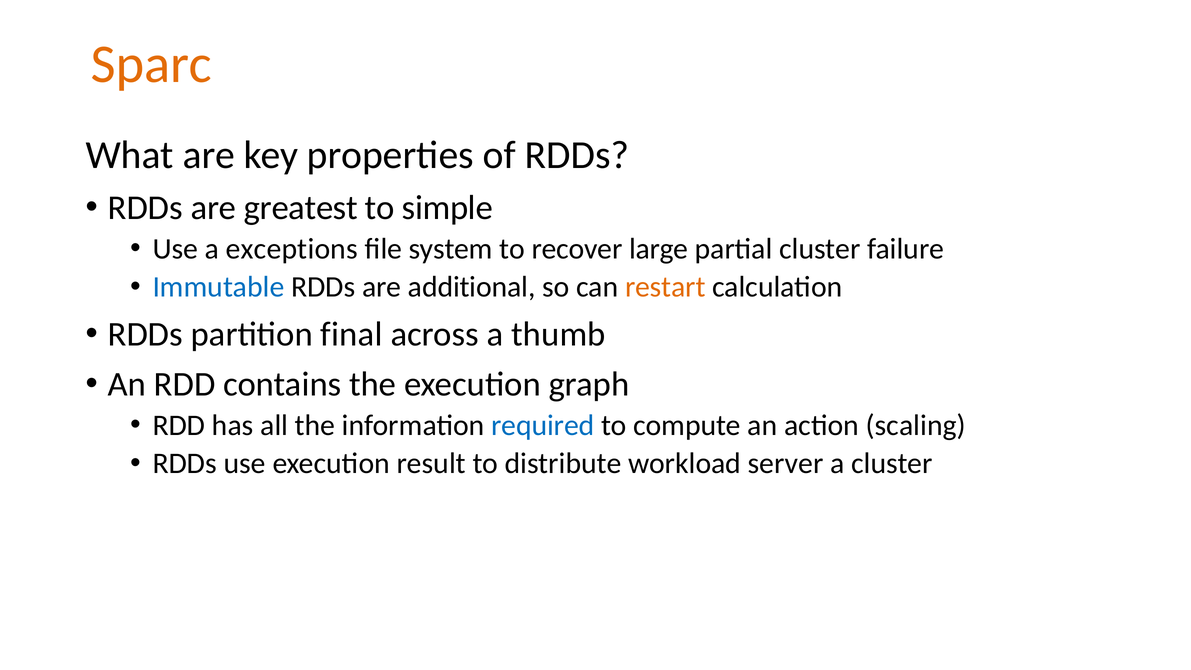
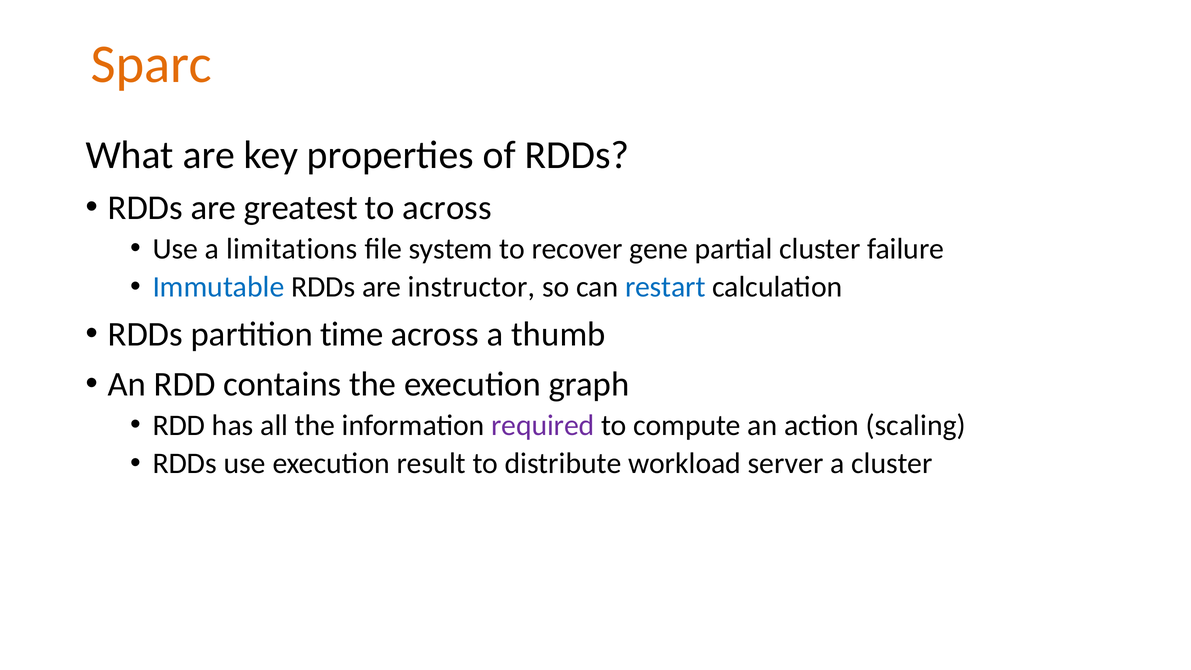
to simple: simple -> across (447, 208)
exceptions: exceptions -> limitations (292, 249)
large: large -> gene (659, 249)
additional: additional -> instructor (472, 287)
restart colour: orange -> blue (665, 287)
final: final -> time (352, 334)
required colour: blue -> purple (543, 425)
